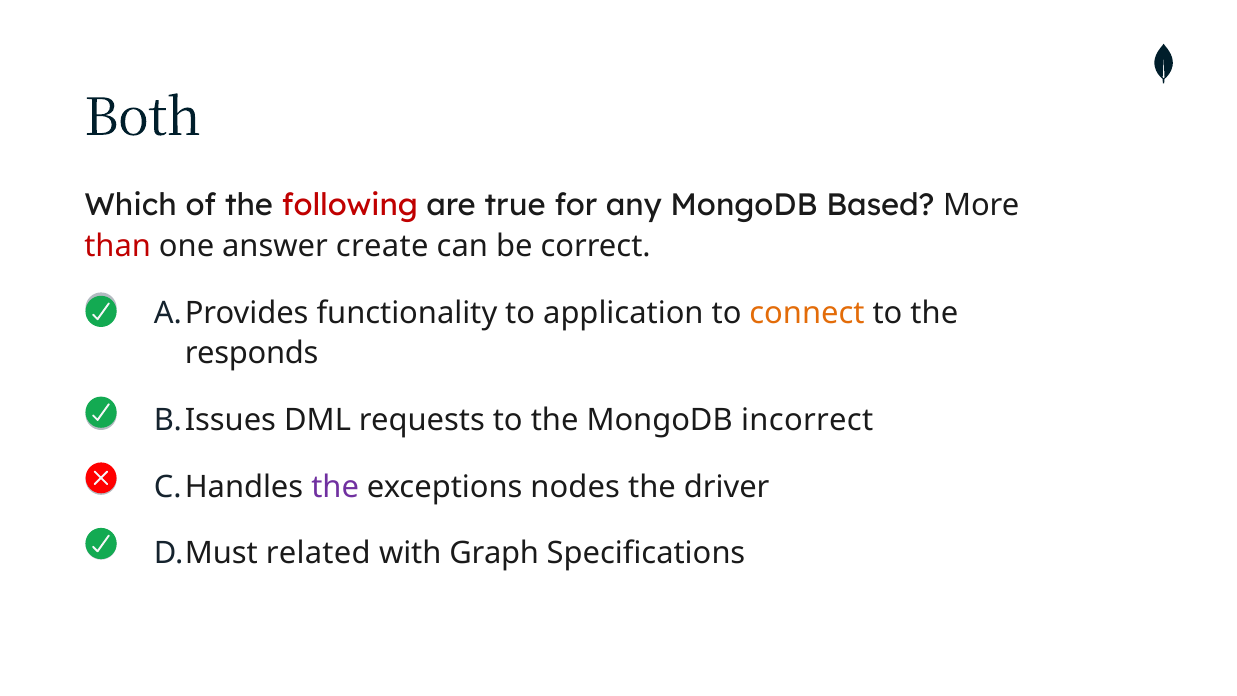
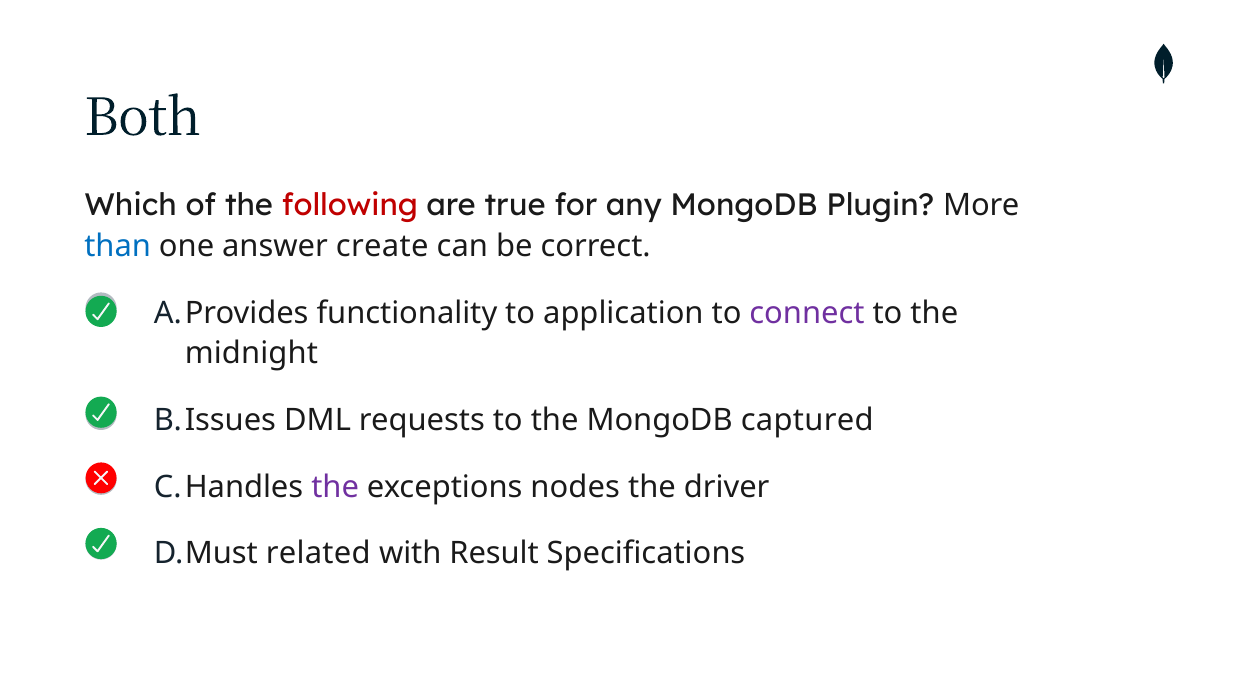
Based: Based -> Plugin (880, 205)
than colour: red -> blue (118, 246)
connect colour: orange -> purple (807, 313)
responds: responds -> midnight (251, 354)
incorrect: incorrect -> captured (807, 420)
Graph: Graph -> Result (494, 553)
